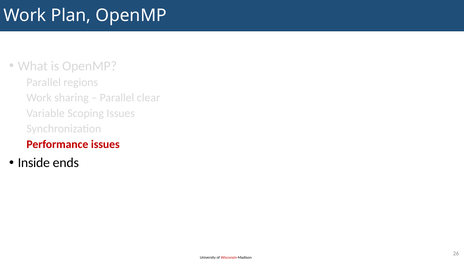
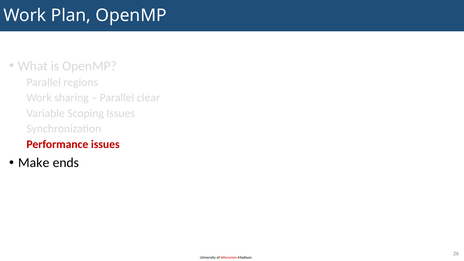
Inside: Inside -> Make (34, 163)
